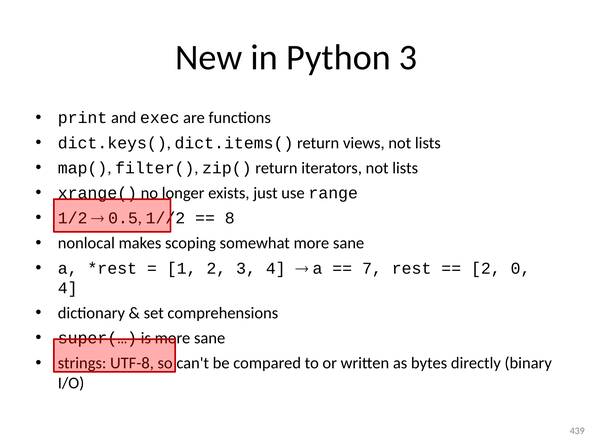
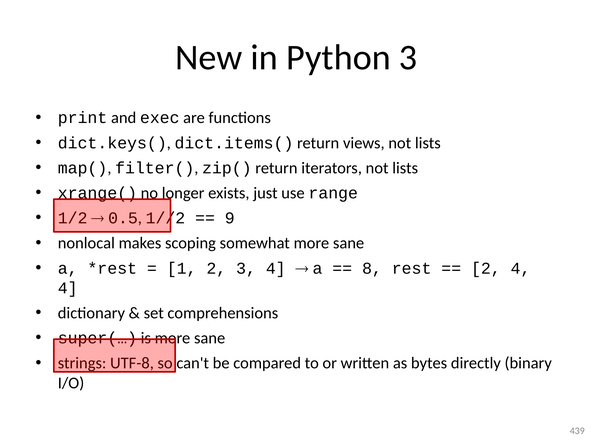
8: 8 -> 9 (230, 218)
7: 7 -> 8 (372, 268)
2 0: 0 -> 4 (521, 268)
